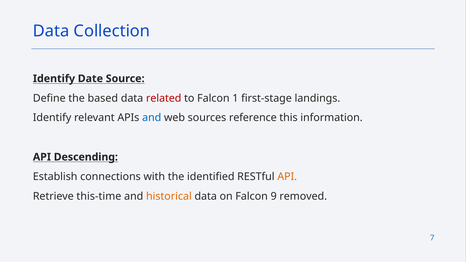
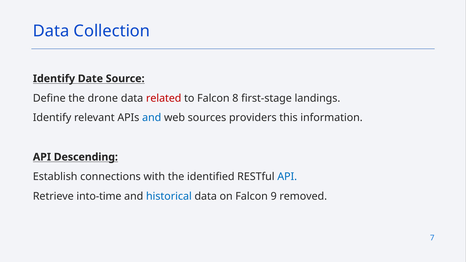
based: based -> drone (103, 98)
1: 1 -> 8 (235, 98)
reference: reference -> providers (253, 118)
API colour: orange -> blue (287, 177)
this-time: this-time -> into-time (99, 196)
historical colour: orange -> blue (169, 196)
